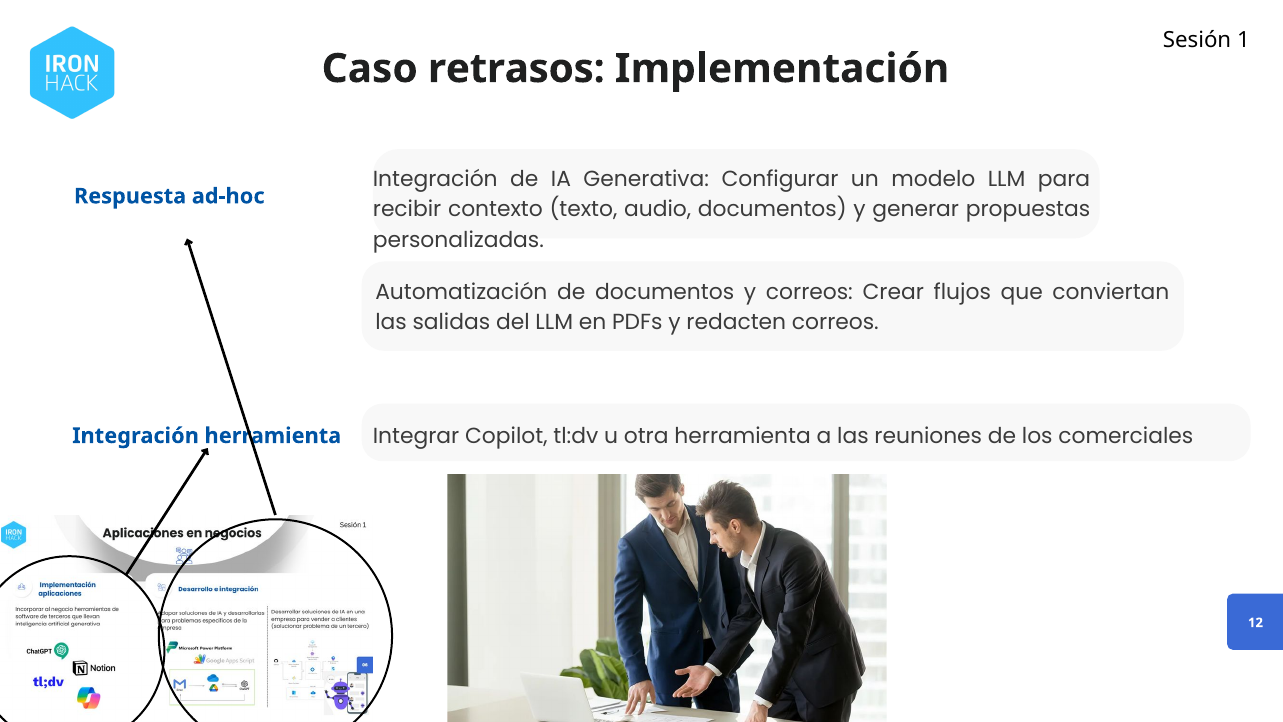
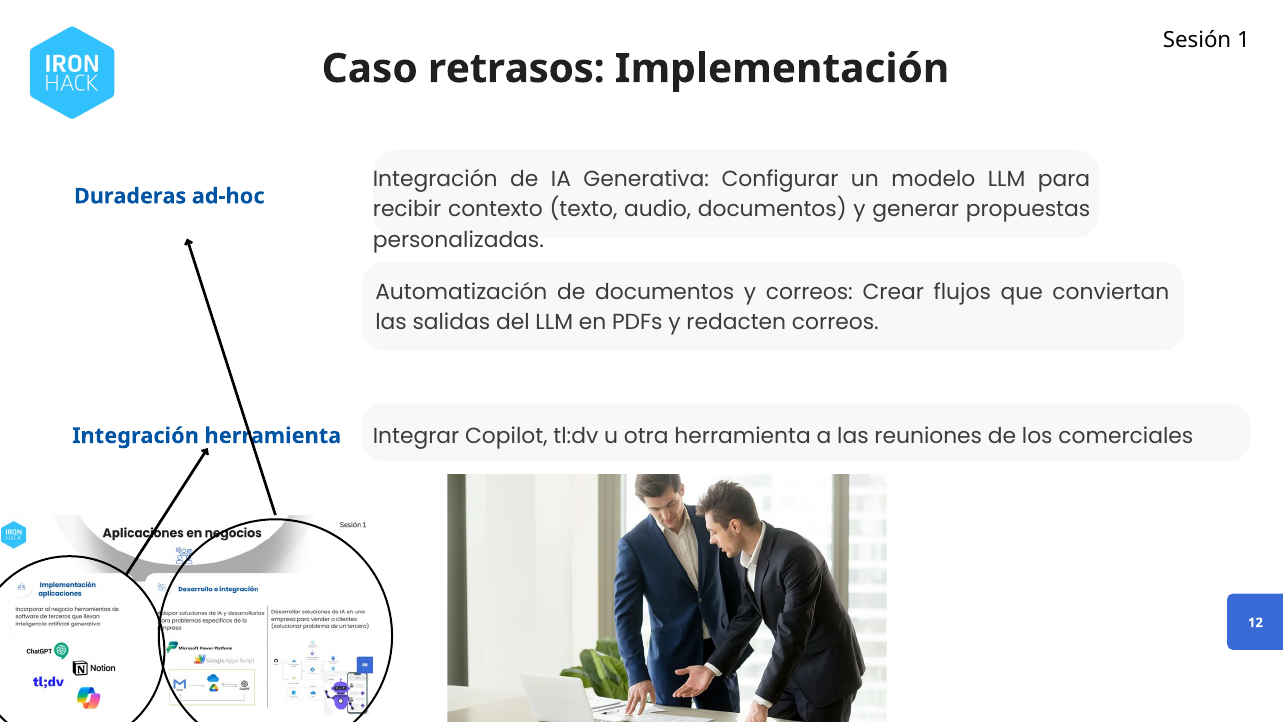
Respuesta: Respuesta -> Duraderas (130, 196)
